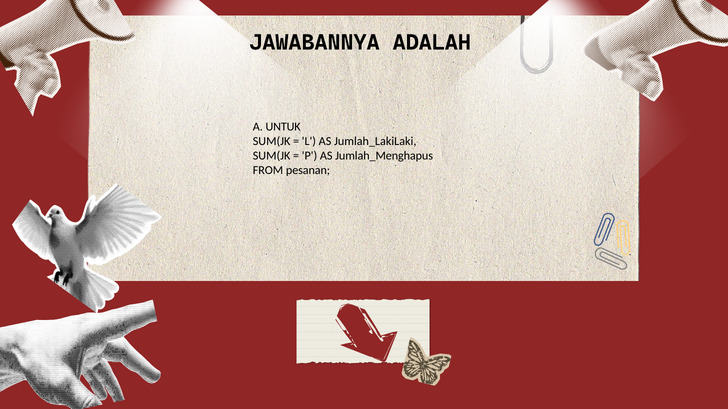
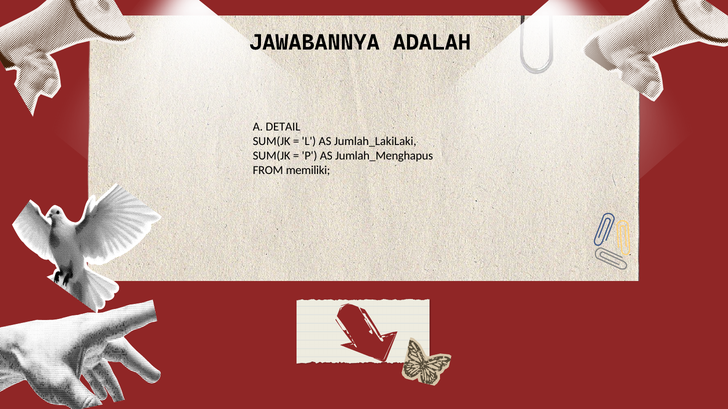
UNTUK: UNTUK -> DETAIL (283, 127)
pesanan: pesanan -> memiliki (308, 171)
